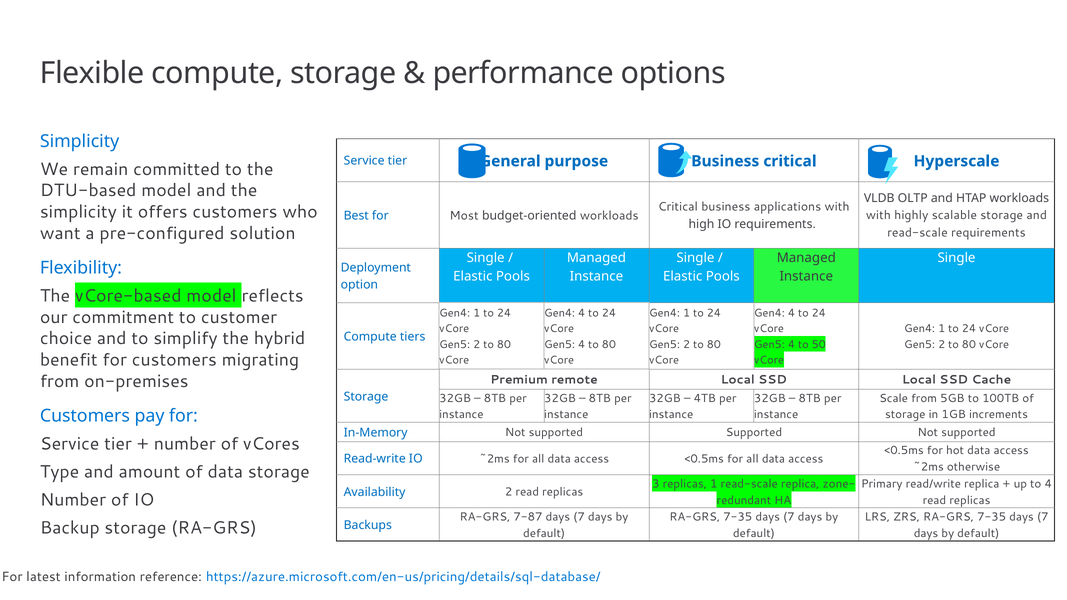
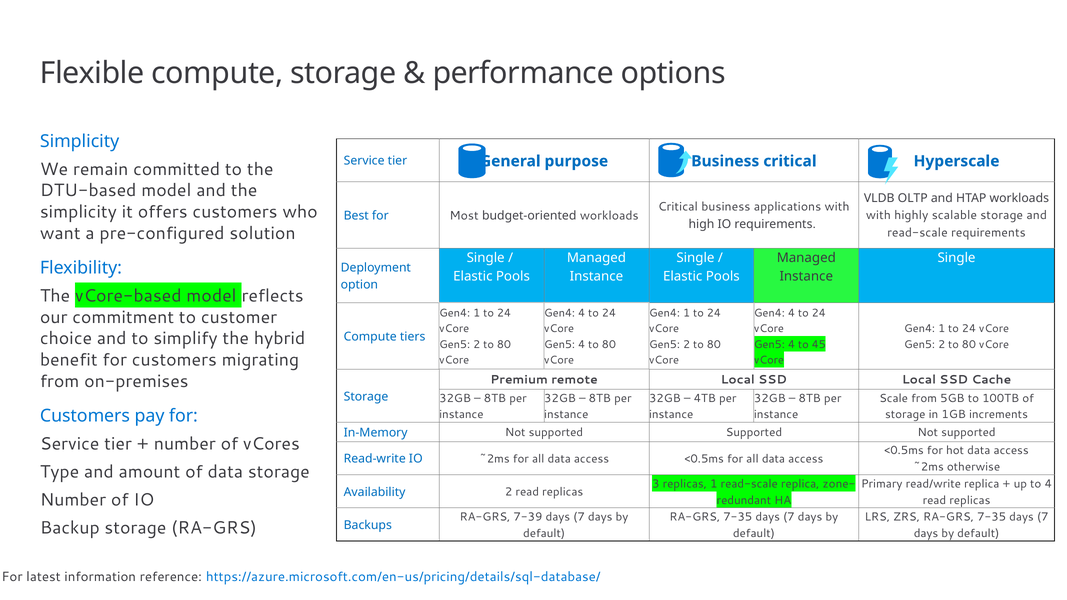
50: 50 -> 45 (819, 344)
7-87: 7-87 -> 7-39 (528, 517)
